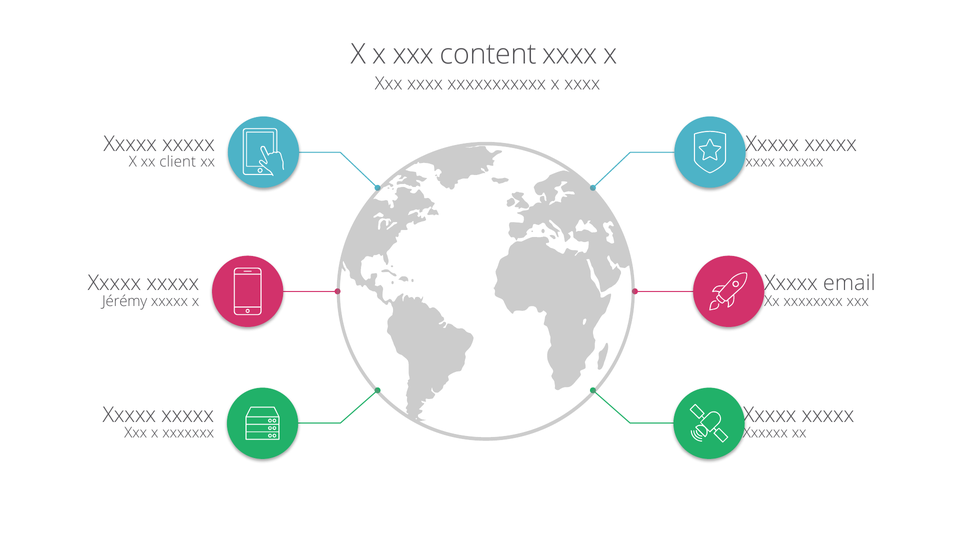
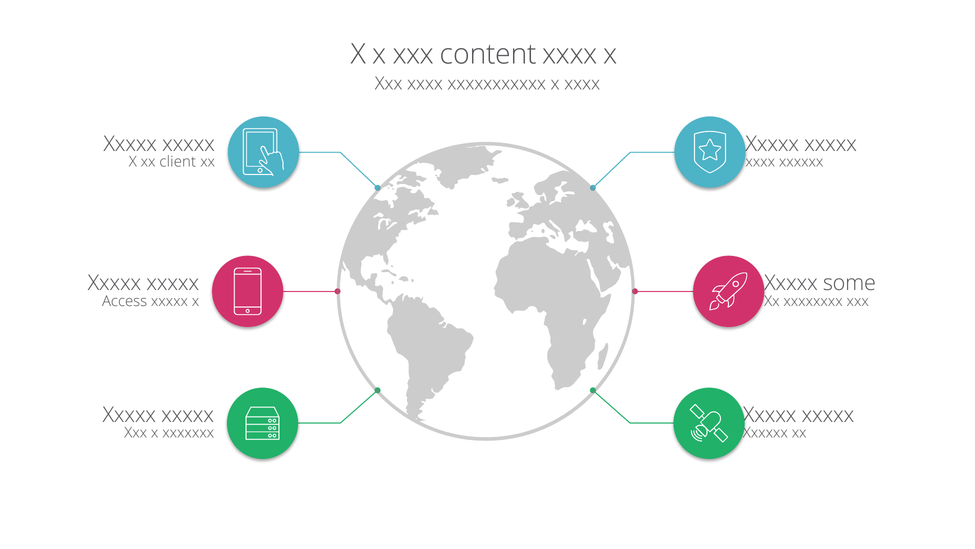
email: email -> some (849, 283)
Jérémy: Jérémy -> Access (125, 301)
